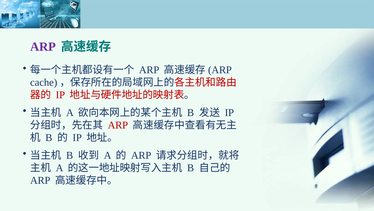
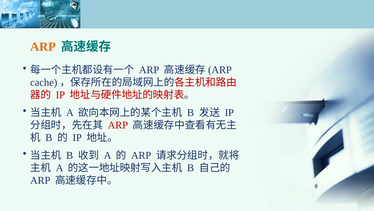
ARP colour: purple -> orange (43, 47)
